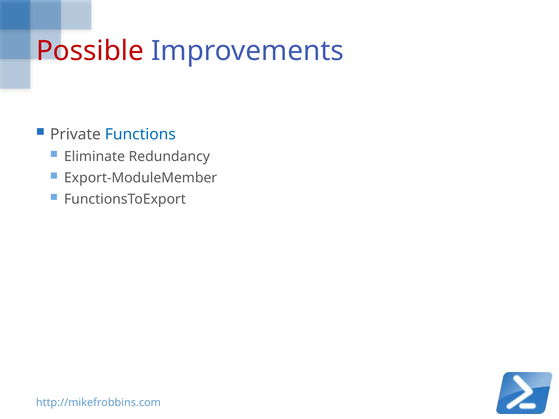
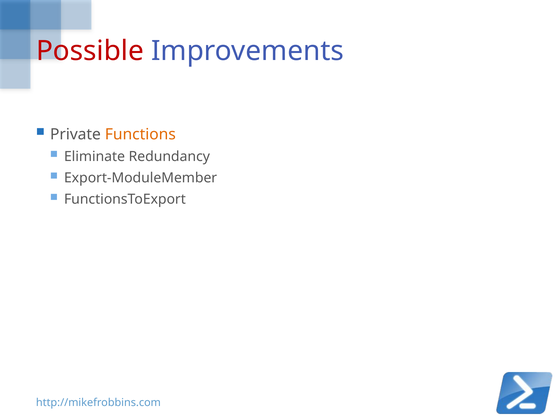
Functions colour: blue -> orange (140, 134)
